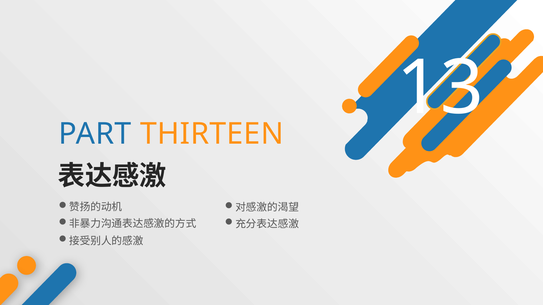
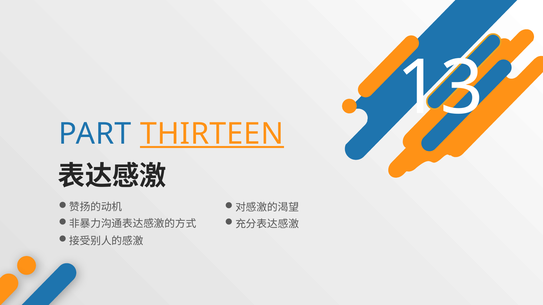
THIRTEEN underline: none -> present (212, 134)
